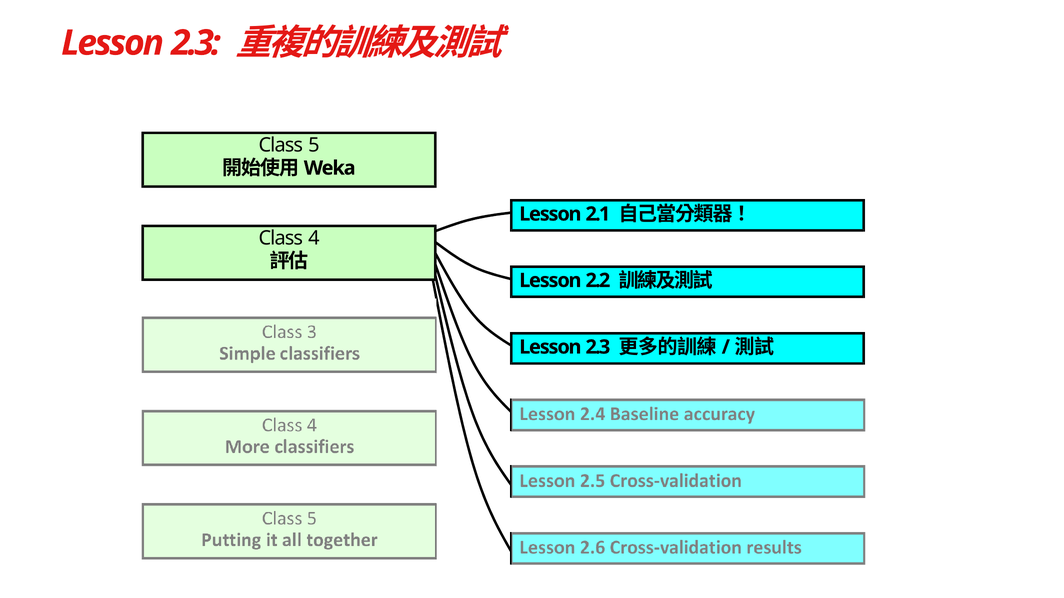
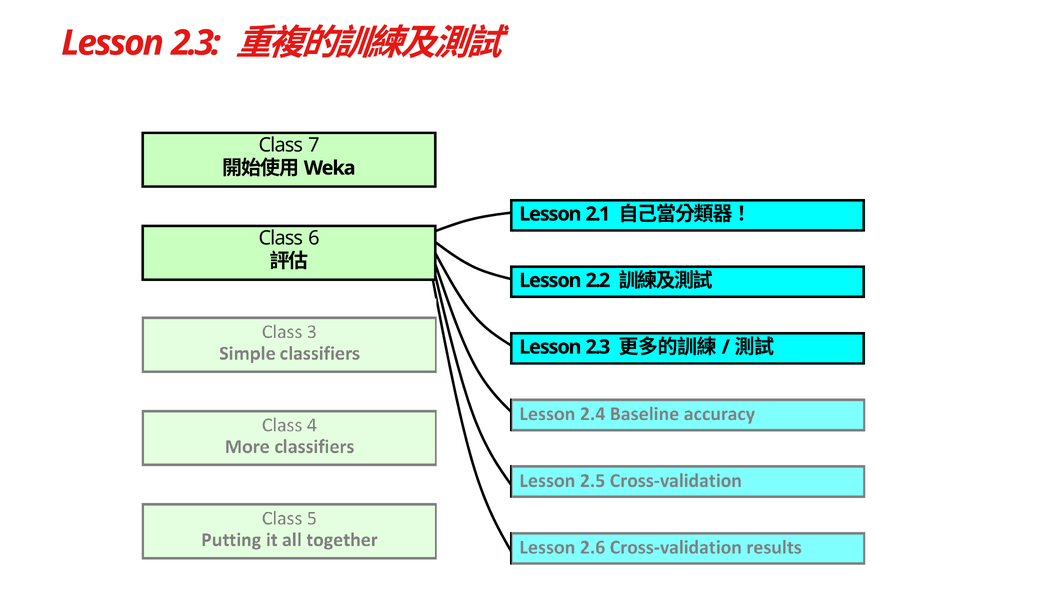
5: 5 -> 7 (314, 145)
4: 4 -> 6 (314, 239)
